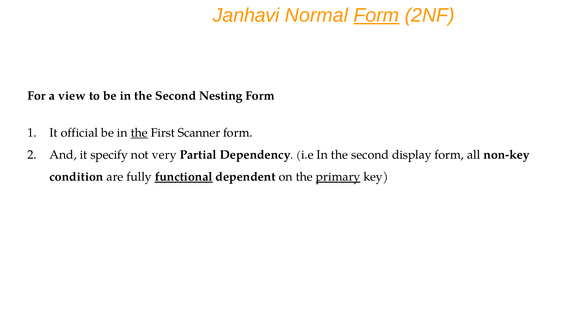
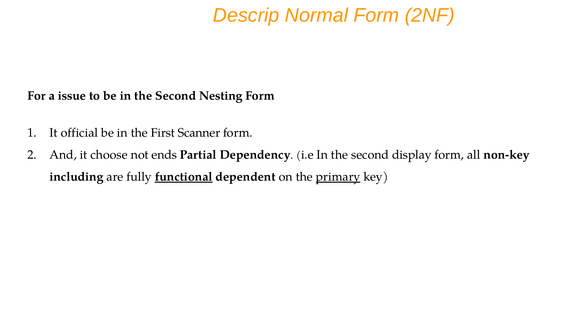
Janhavi: Janhavi -> Descrip (246, 15)
Form underline: present -> none (376, 15)
view: view -> issue (72, 96)
the underline: present -> none (139, 133)
specify: specify -> choose (109, 155)
very: very -> ends (164, 155)
condition: condition -> including (77, 177)
